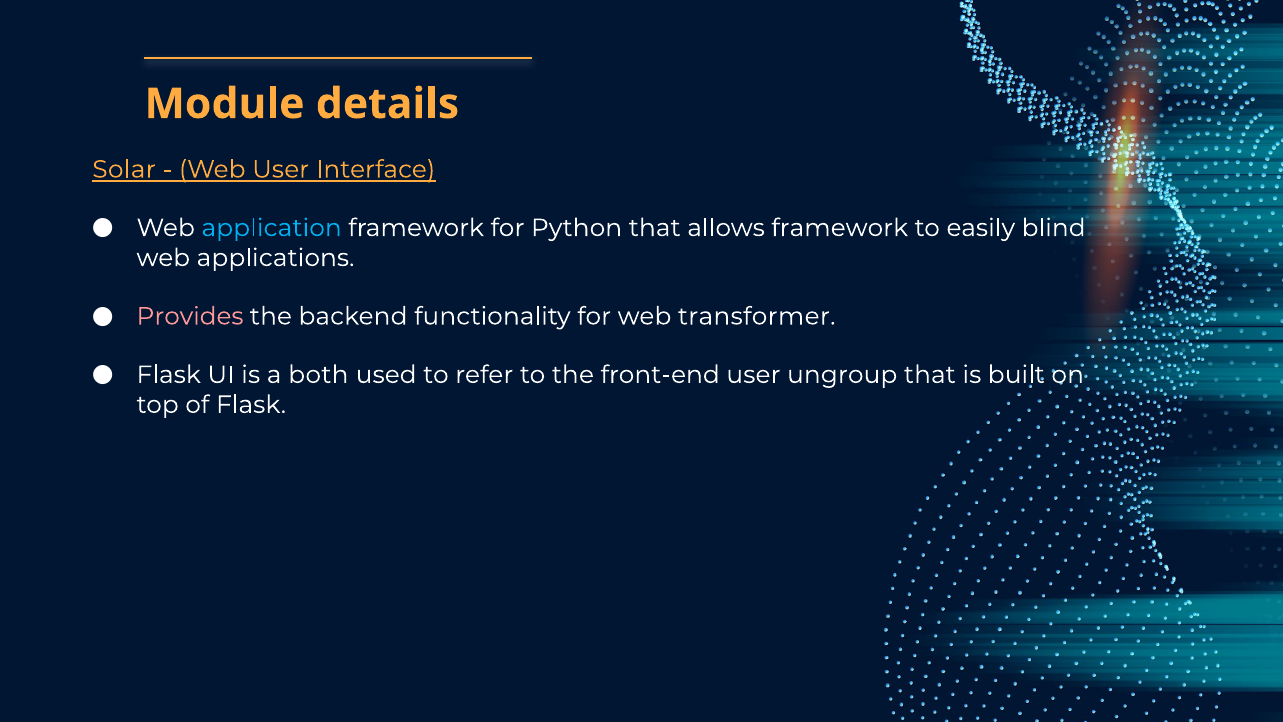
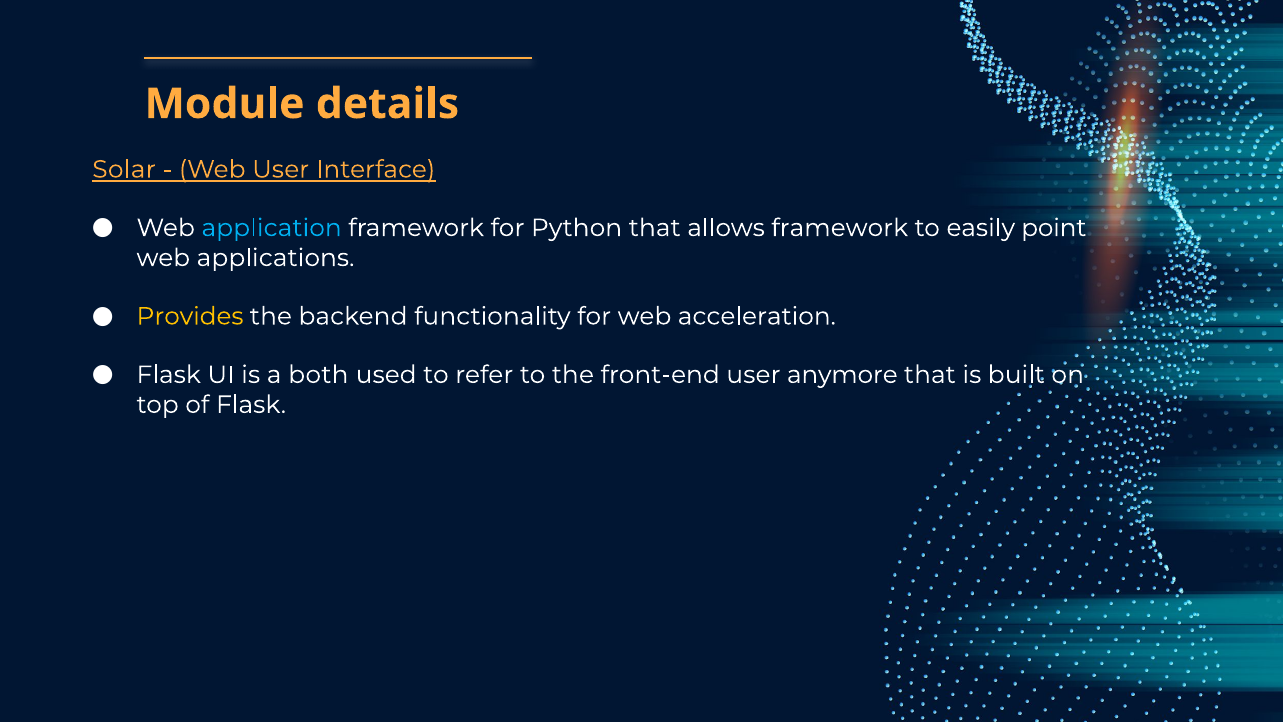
blind: blind -> point (1054, 228)
Provides colour: pink -> yellow (190, 316)
transformer: transformer -> acceleration (757, 316)
ungroup: ungroup -> anymore (842, 375)
